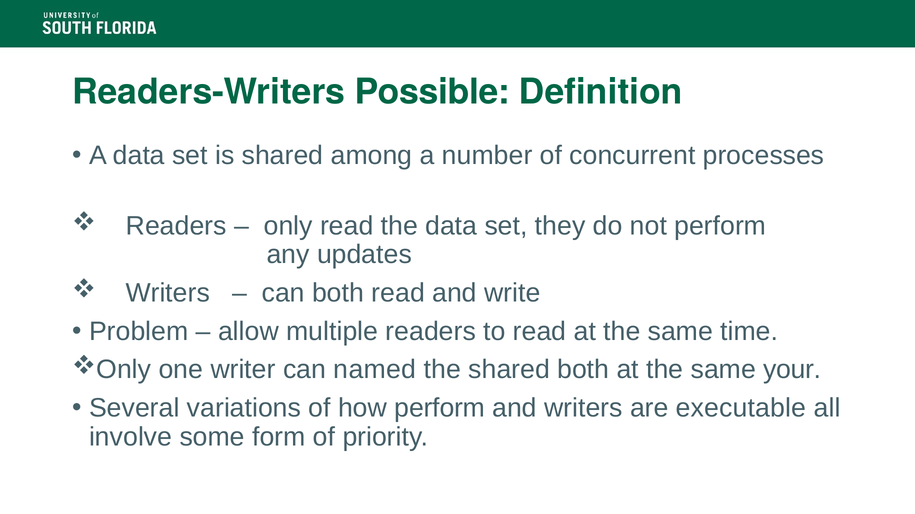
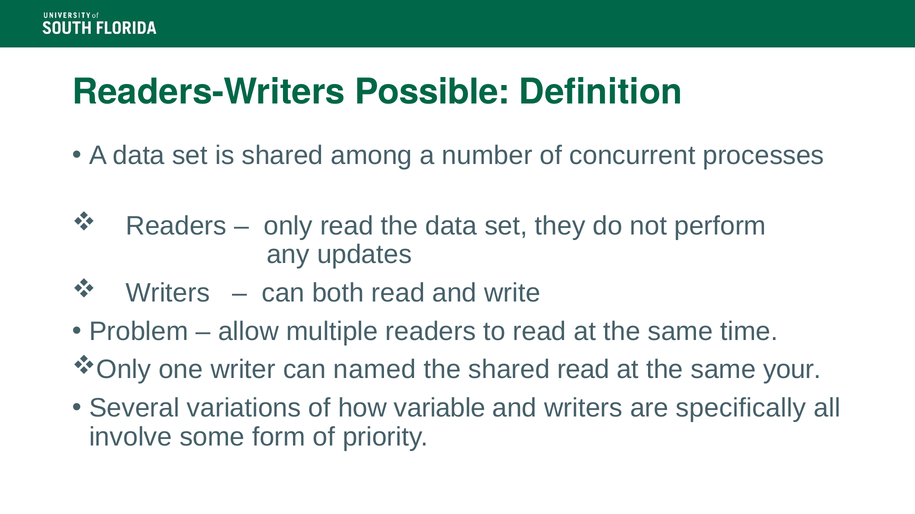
shared both: both -> read (583, 370)
how perform: perform -> variable (440, 408)
executable: executable -> specifically (741, 408)
